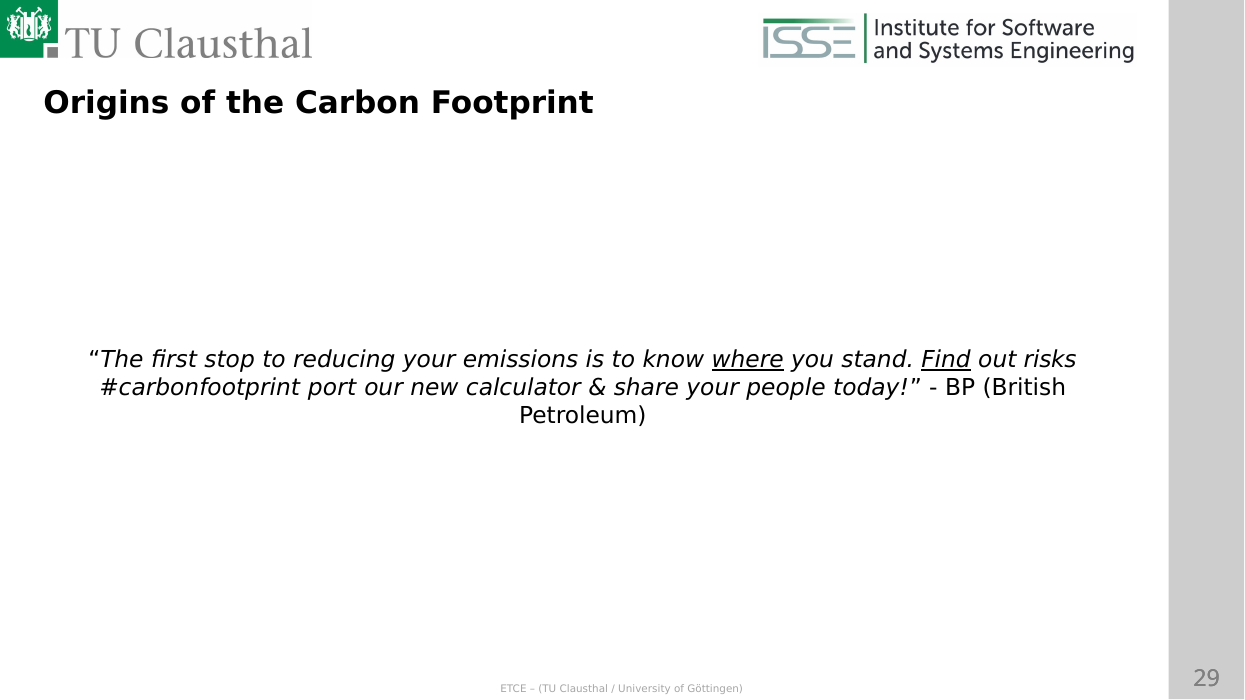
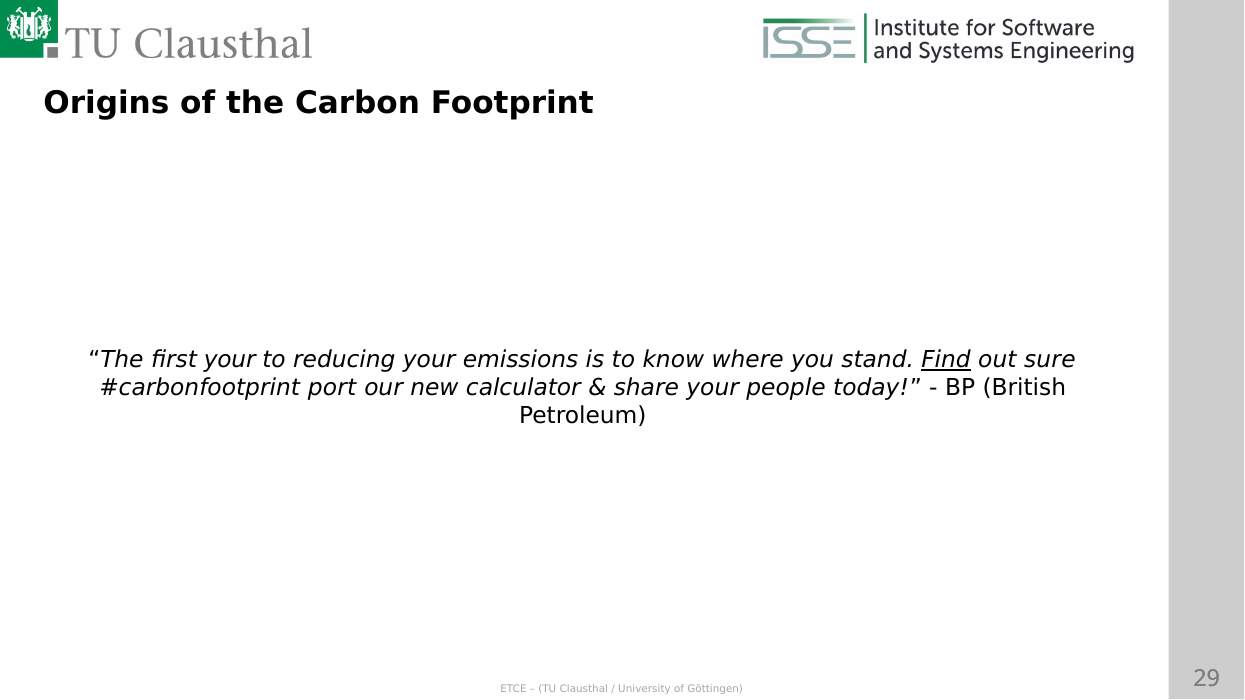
first stop: stop -> your (230, 360)
where underline: present -> none (748, 360)
risks: risks -> sure (1050, 360)
